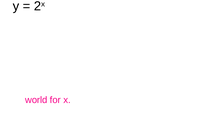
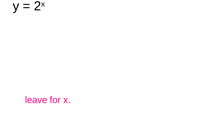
world: world -> leave (36, 99)
